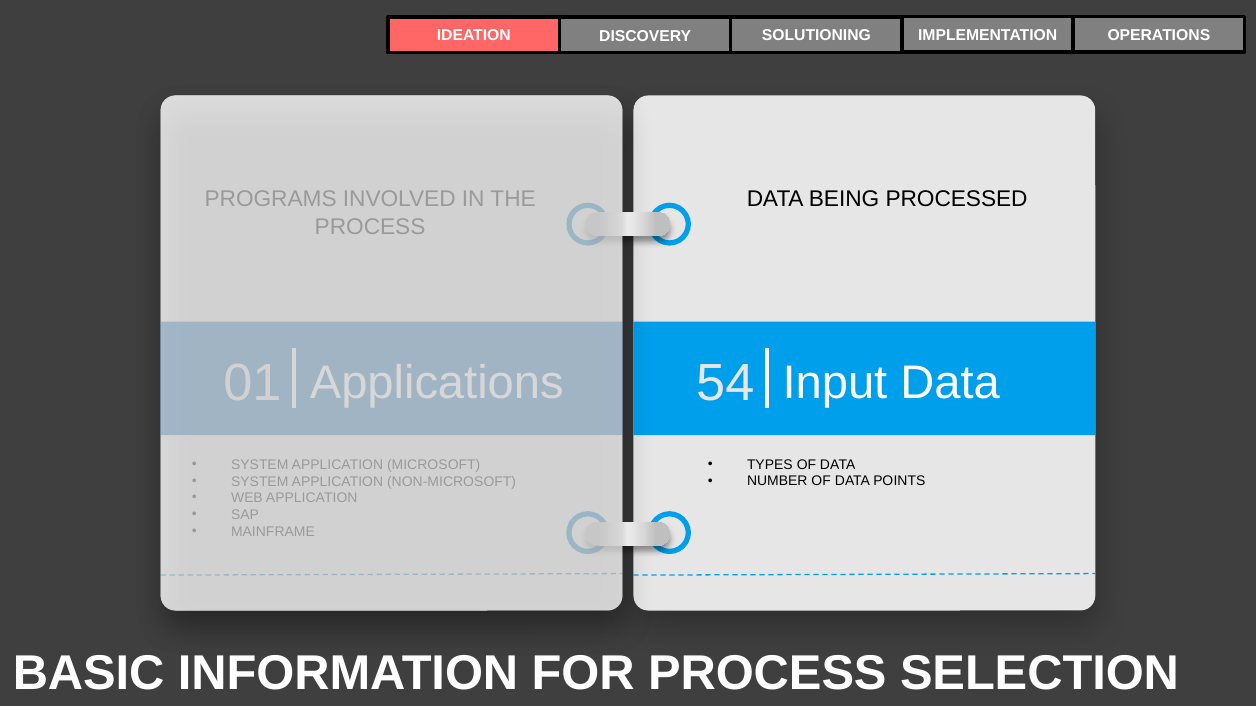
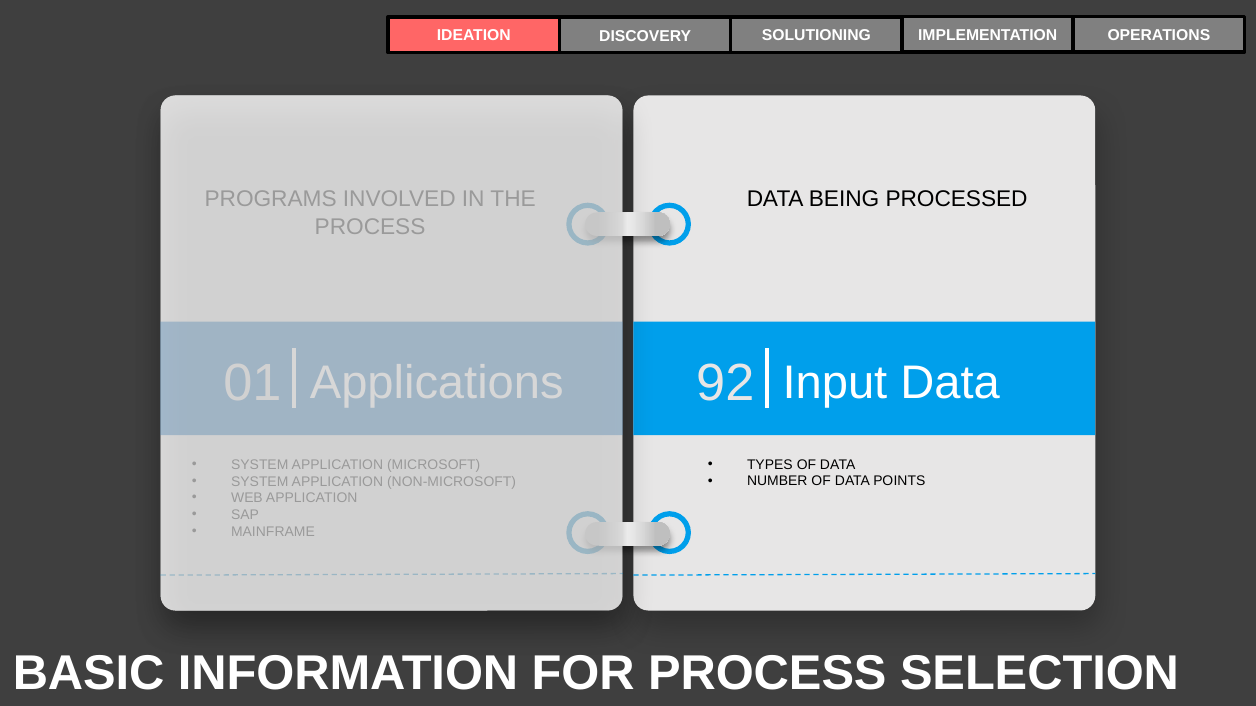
54: 54 -> 92 (725, 384)
